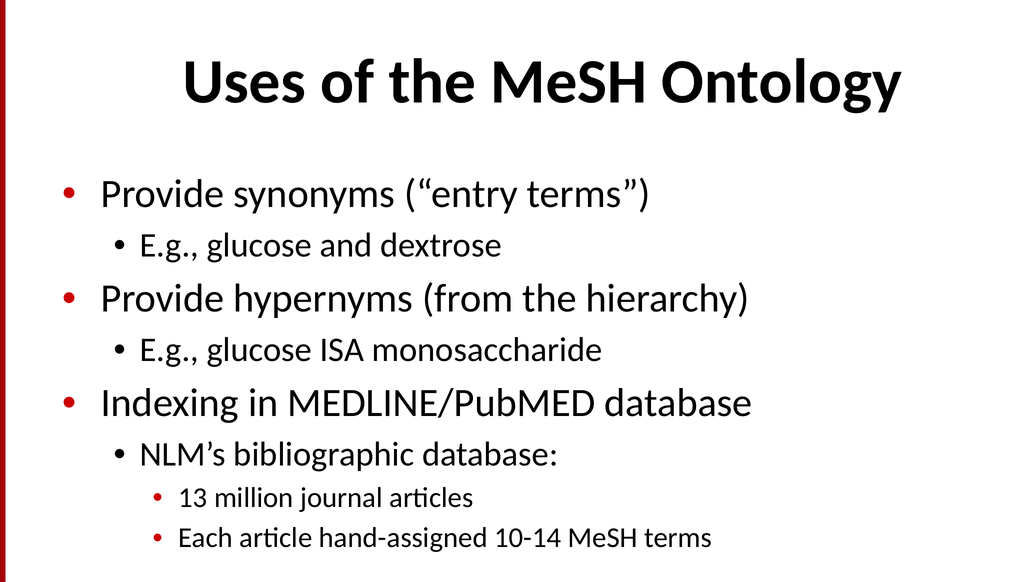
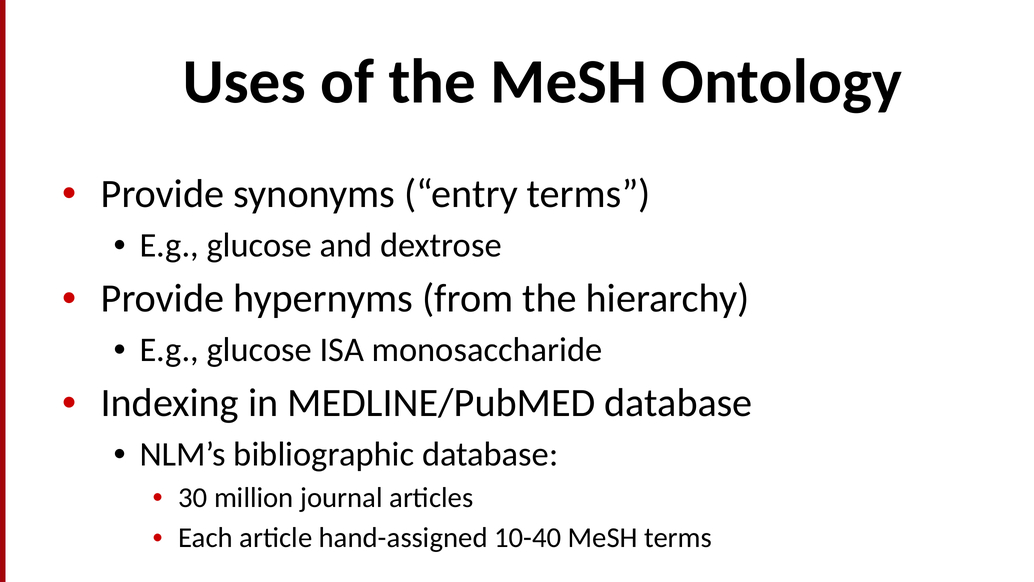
13: 13 -> 30 (193, 497)
10-14: 10-14 -> 10-40 (528, 538)
